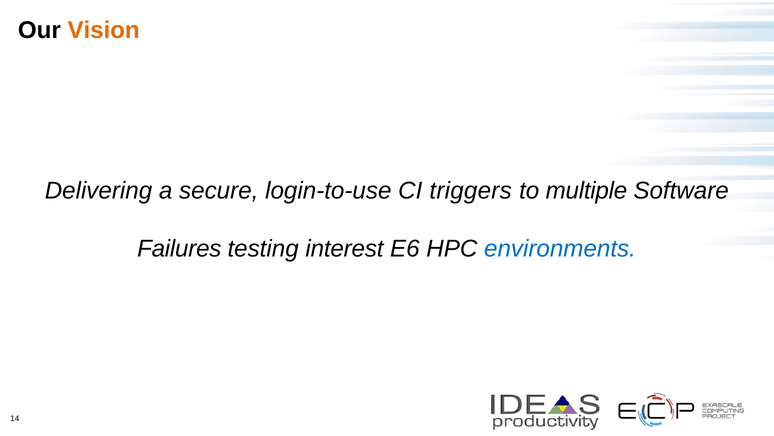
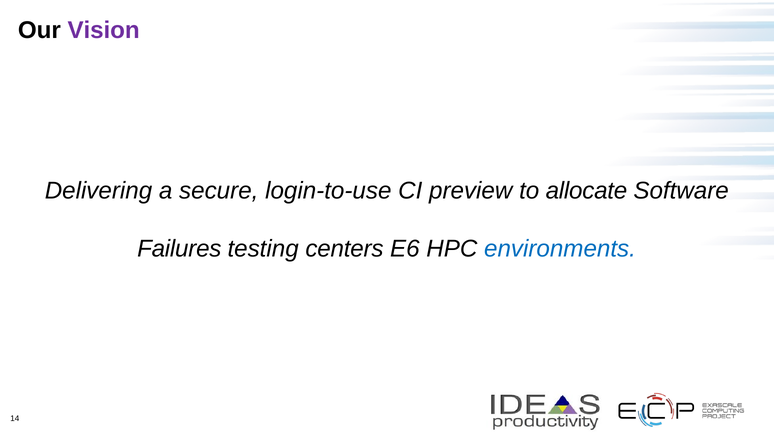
Vision colour: orange -> purple (104, 30)
triggers: triggers -> preview (471, 190)
multiple: multiple -> allocate (586, 190)
interest: interest -> centers (344, 249)
